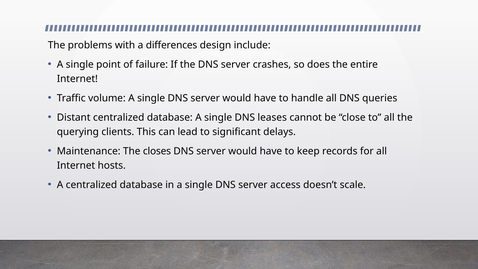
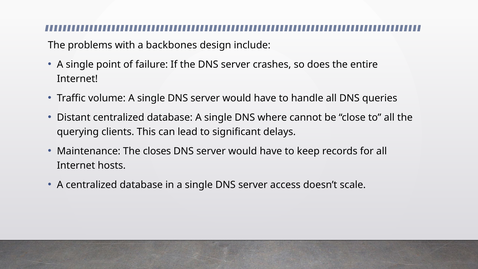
differences: differences -> backbones (171, 45)
leases: leases -> where (272, 117)
